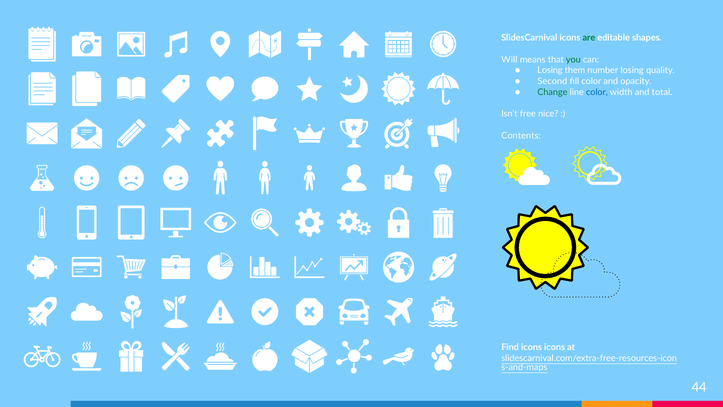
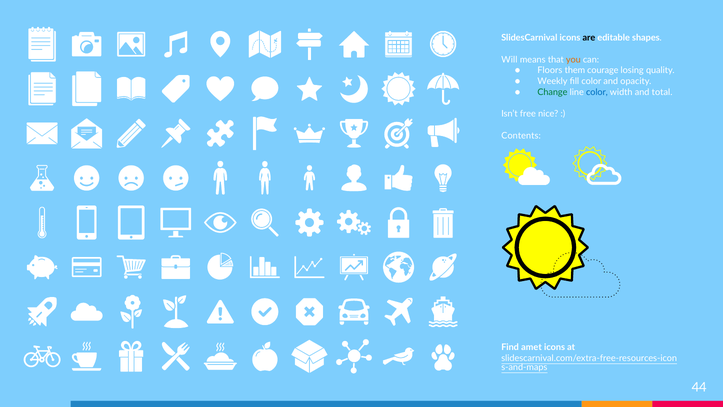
are colour: green -> black (589, 38)
you colour: green -> orange (573, 59)
Losing: Losing -> Floors (550, 70)
number: number -> courage (603, 70)
Second: Second -> Weekly (552, 81)
Find icons: icons -> amet (531, 347)
